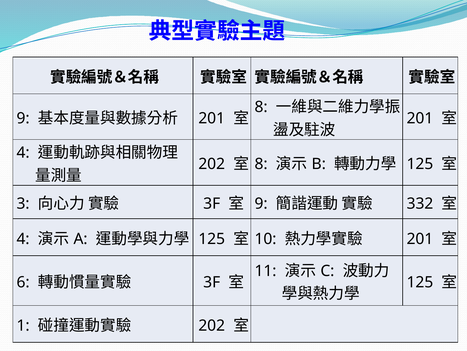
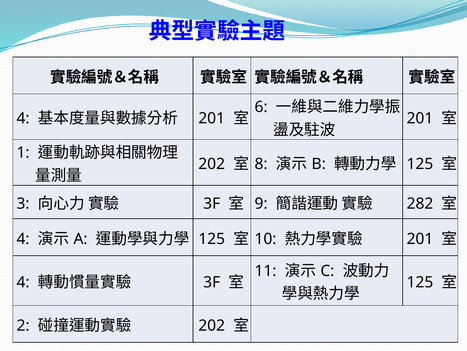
8: 8 -> 6 (261, 107)
9: 9 -> 4 (23, 118)
4: 4 -> 1 (23, 153)
332: 332 -> 282 (420, 203)
6: 6 -> 4 (23, 282)
1: 1 -> 2 (23, 325)
